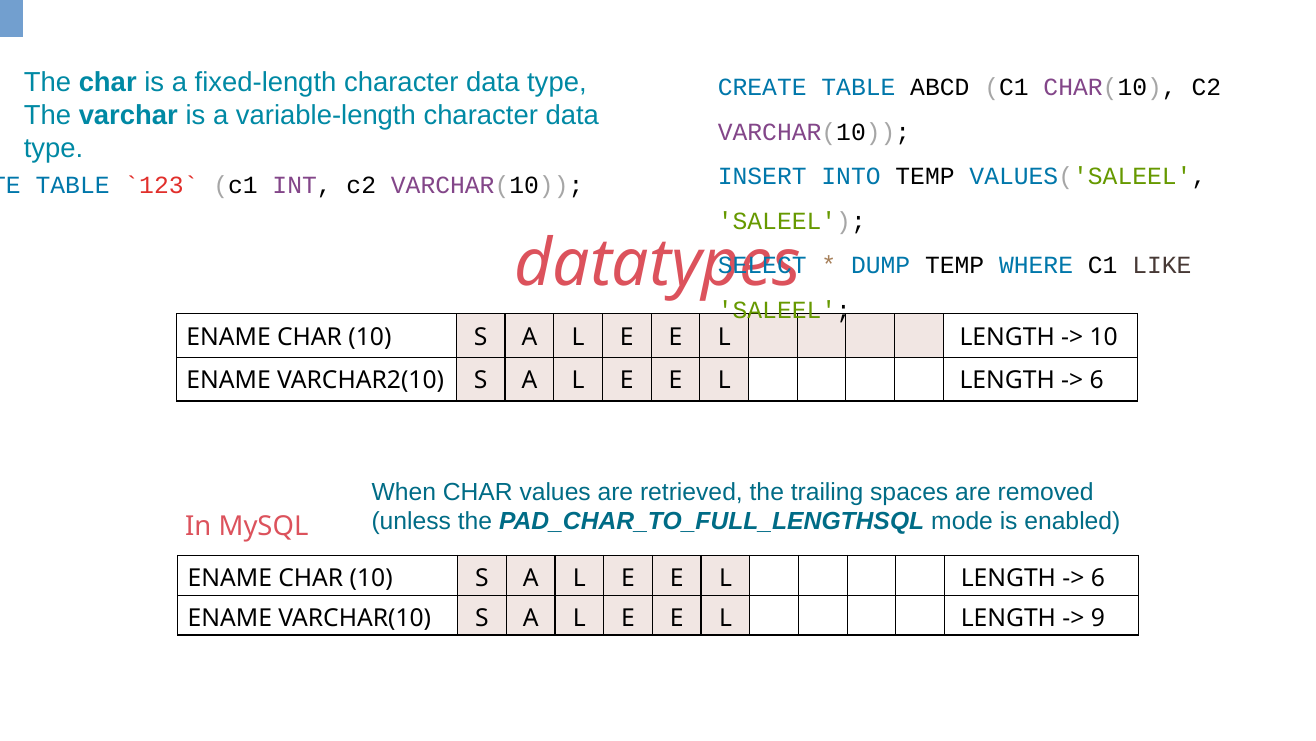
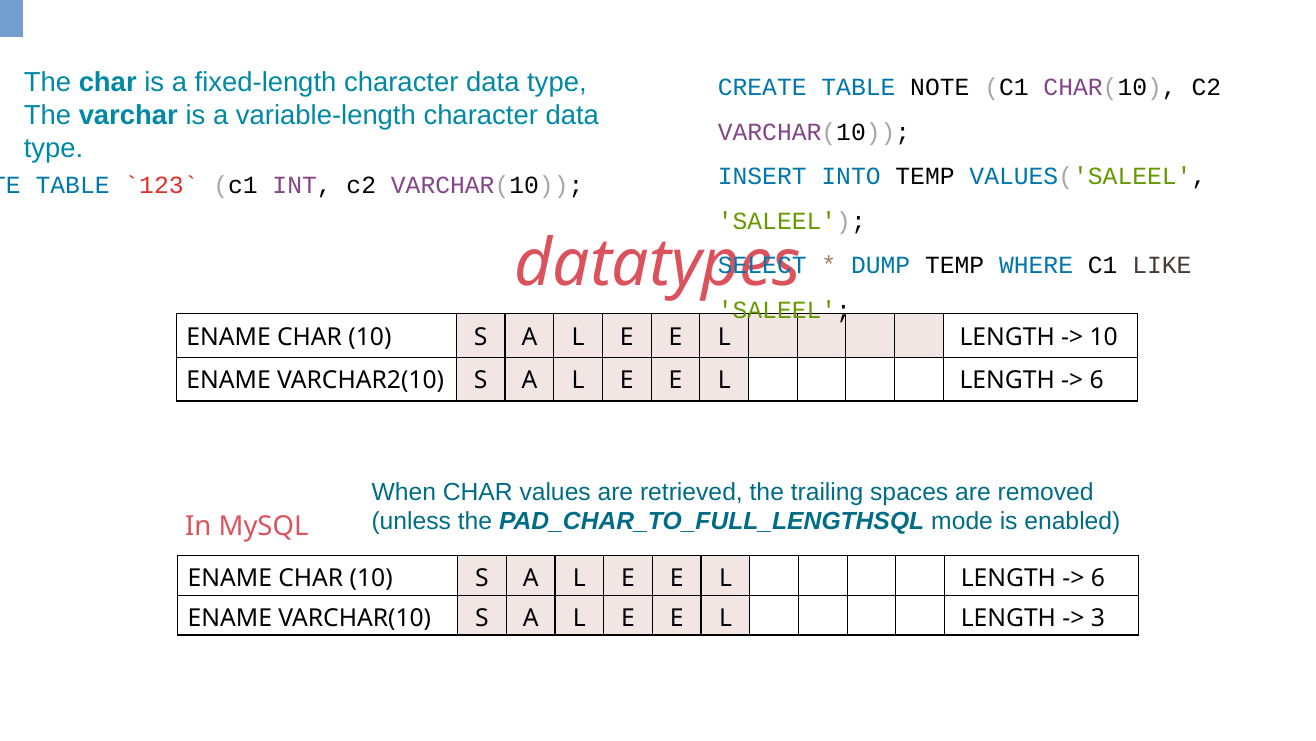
ABCD: ABCD -> NOTE (940, 88)
9: 9 -> 3 (1098, 618)
